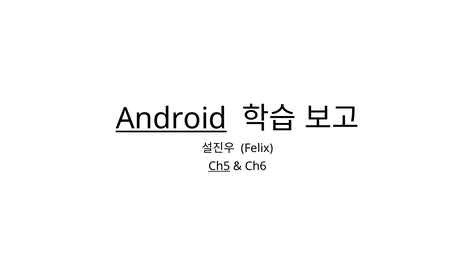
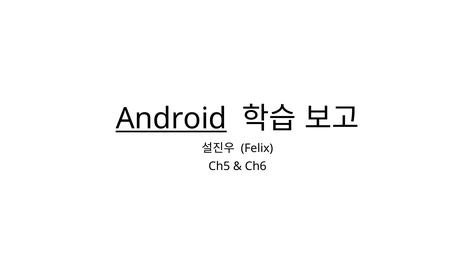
Ch5 underline: present -> none (219, 166)
